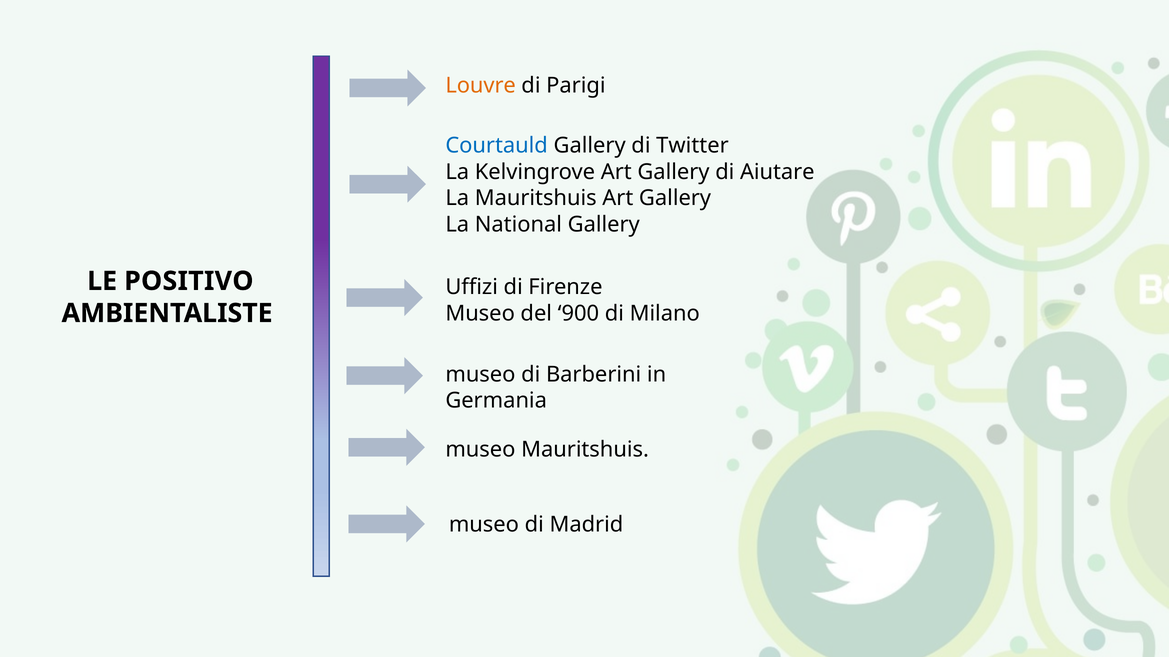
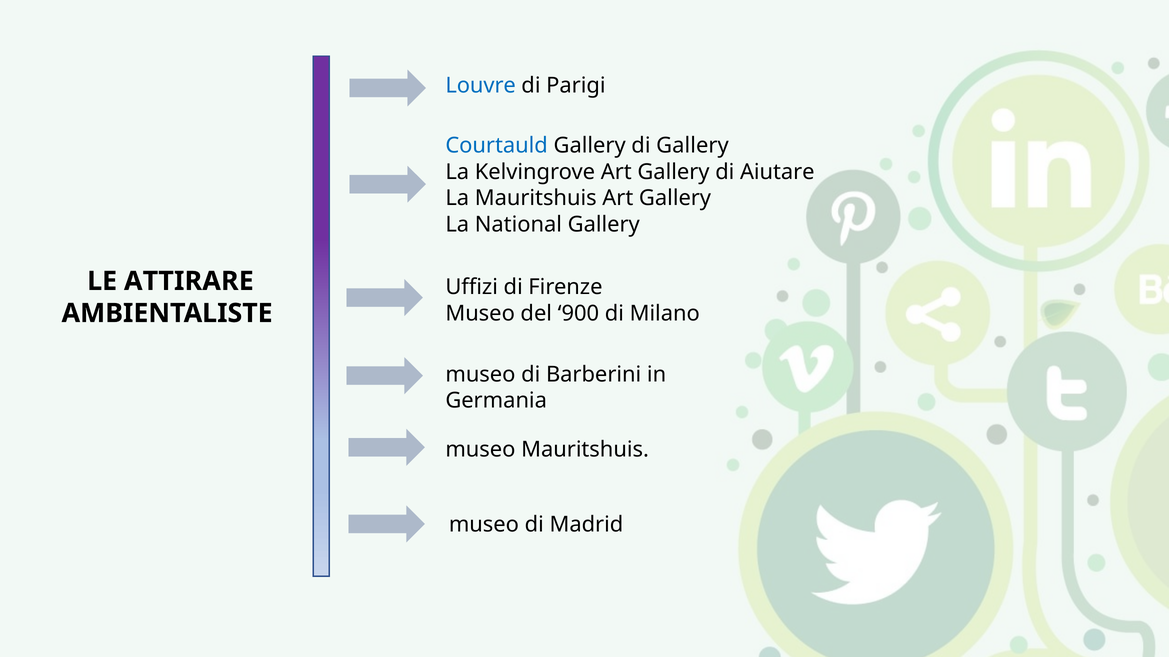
Louvre colour: orange -> blue (481, 86)
di Twitter: Twitter -> Gallery (692, 146)
POSITIVO: POSITIVO -> ATTIRARE (189, 281)
